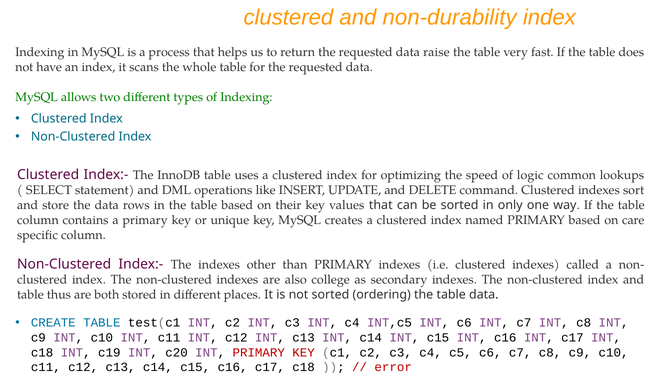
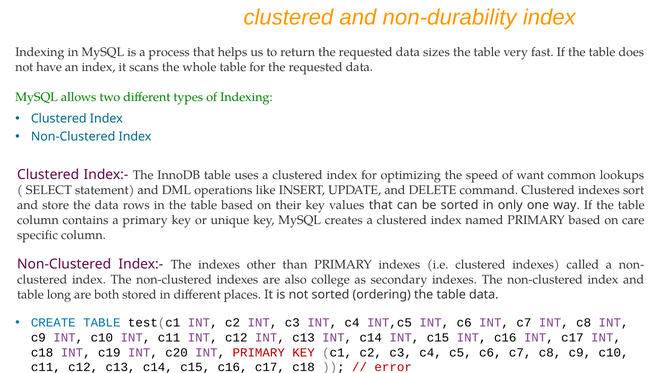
raise: raise -> sizes (436, 52)
logic: logic -> want (530, 175)
thus: thus -> long (59, 295)
